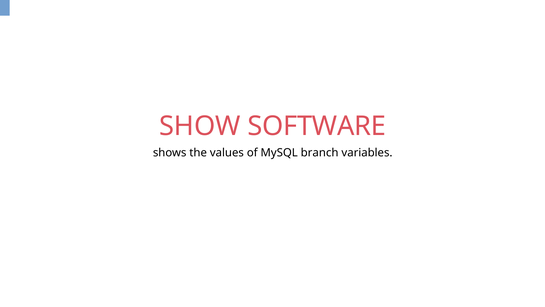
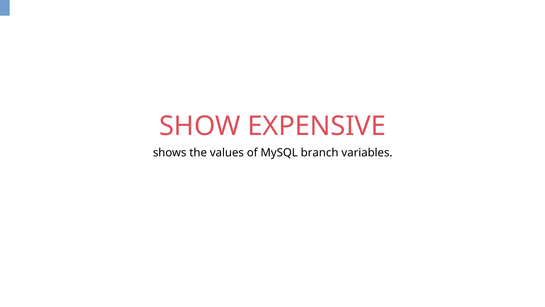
SOFTWARE: SOFTWARE -> EXPENSIVE (317, 126)
